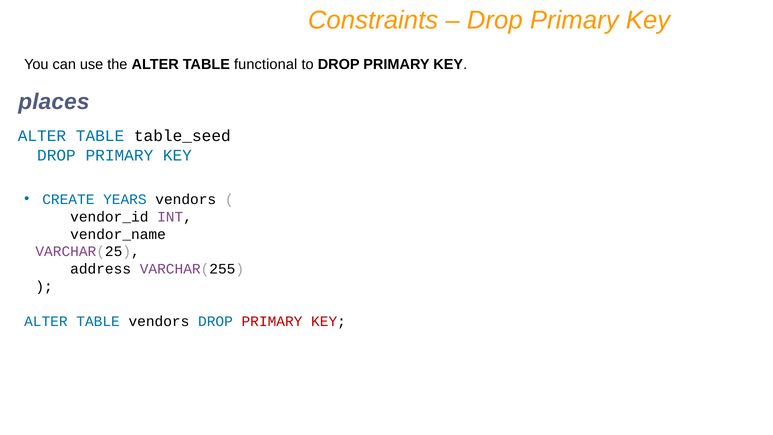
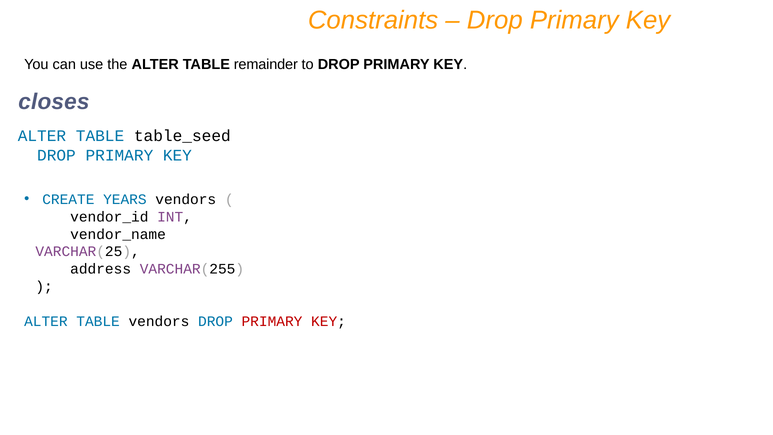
functional: functional -> remainder (266, 64)
places: places -> closes (54, 102)
